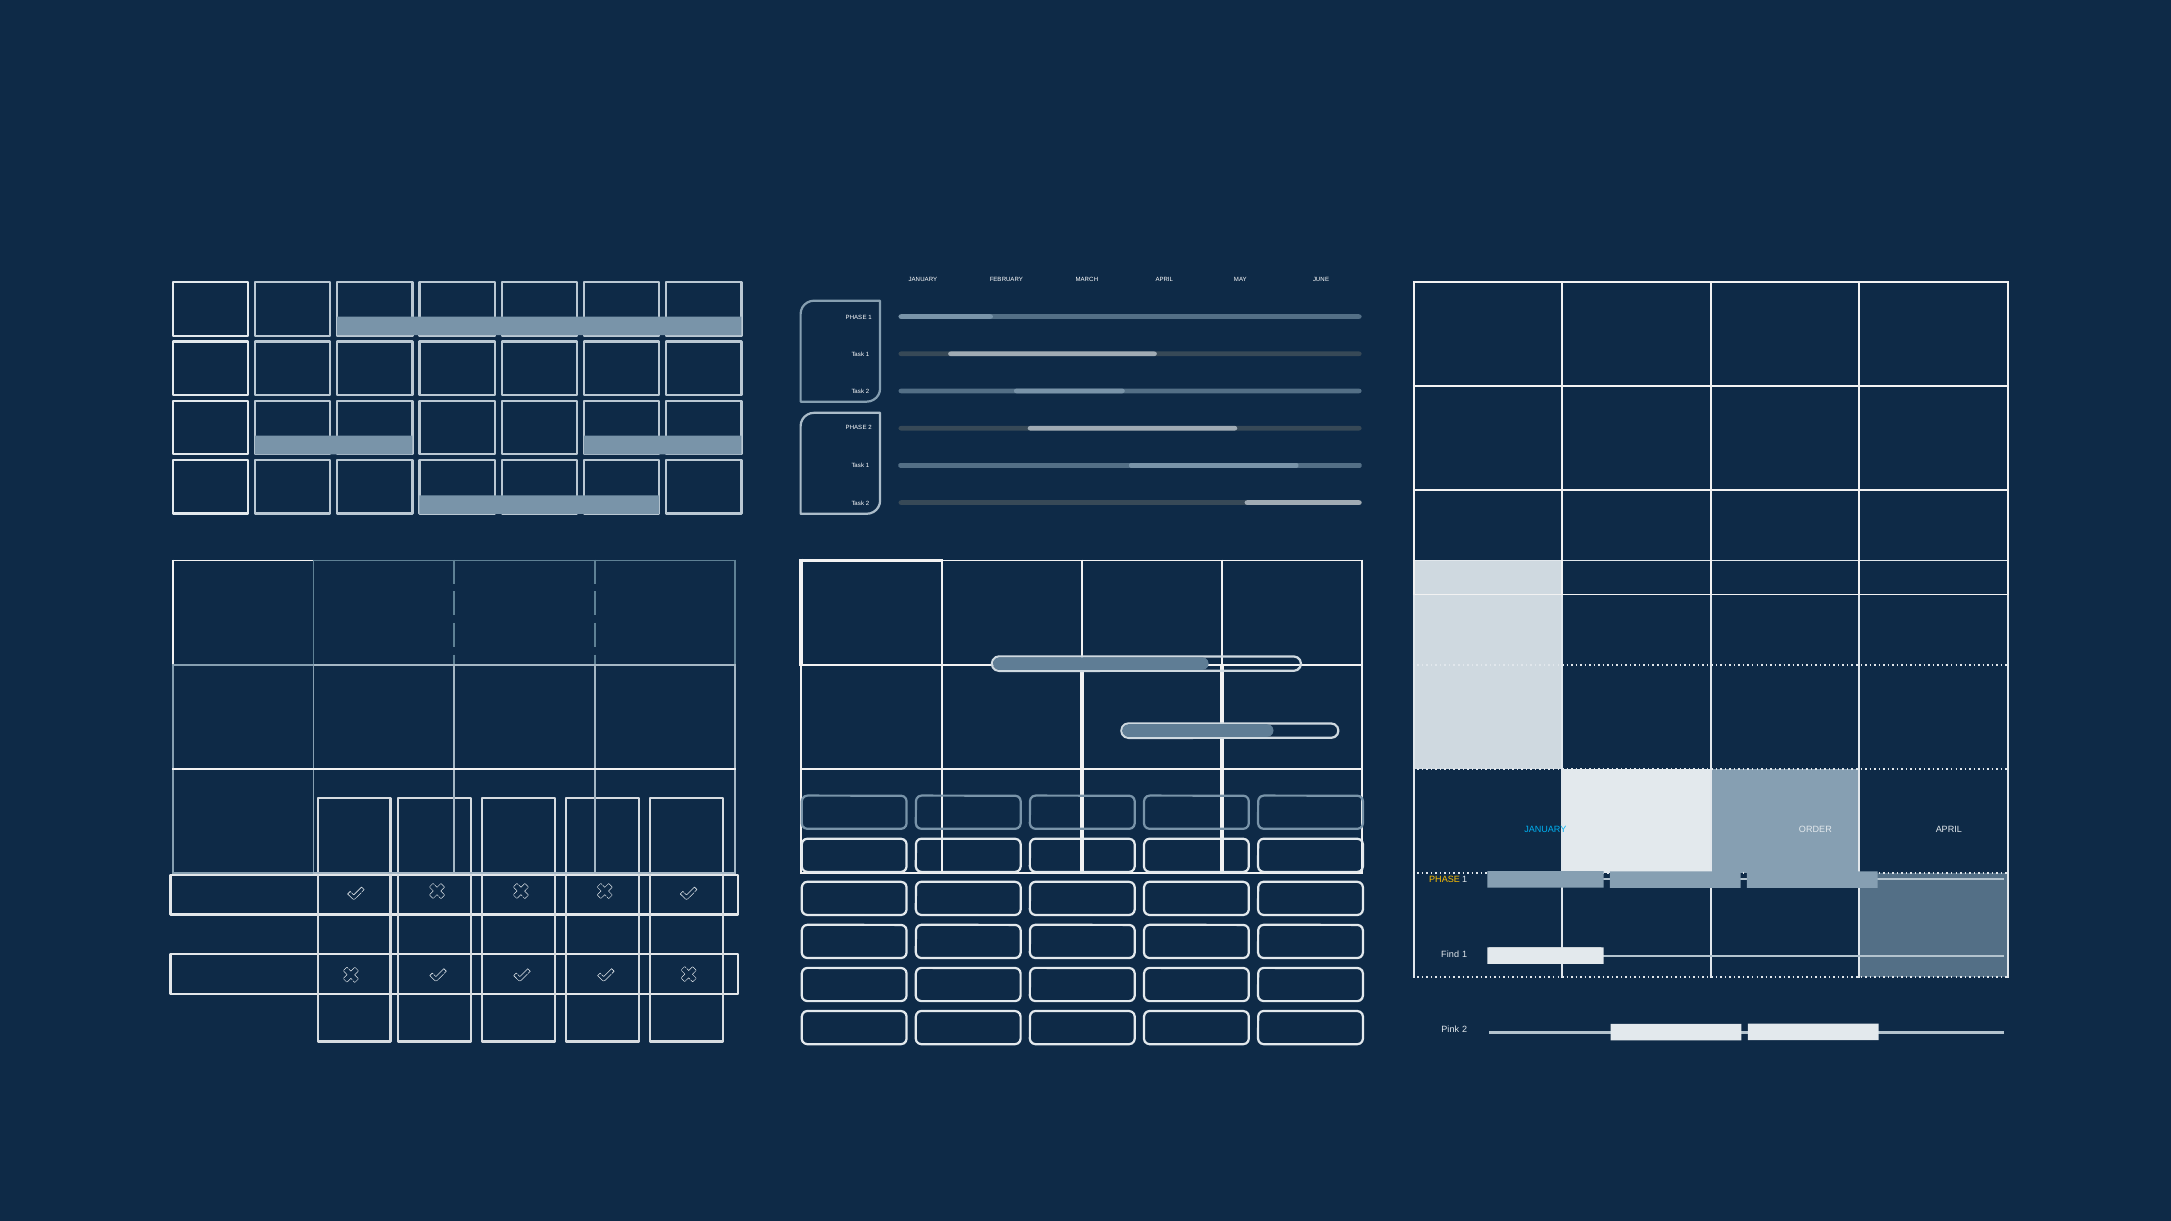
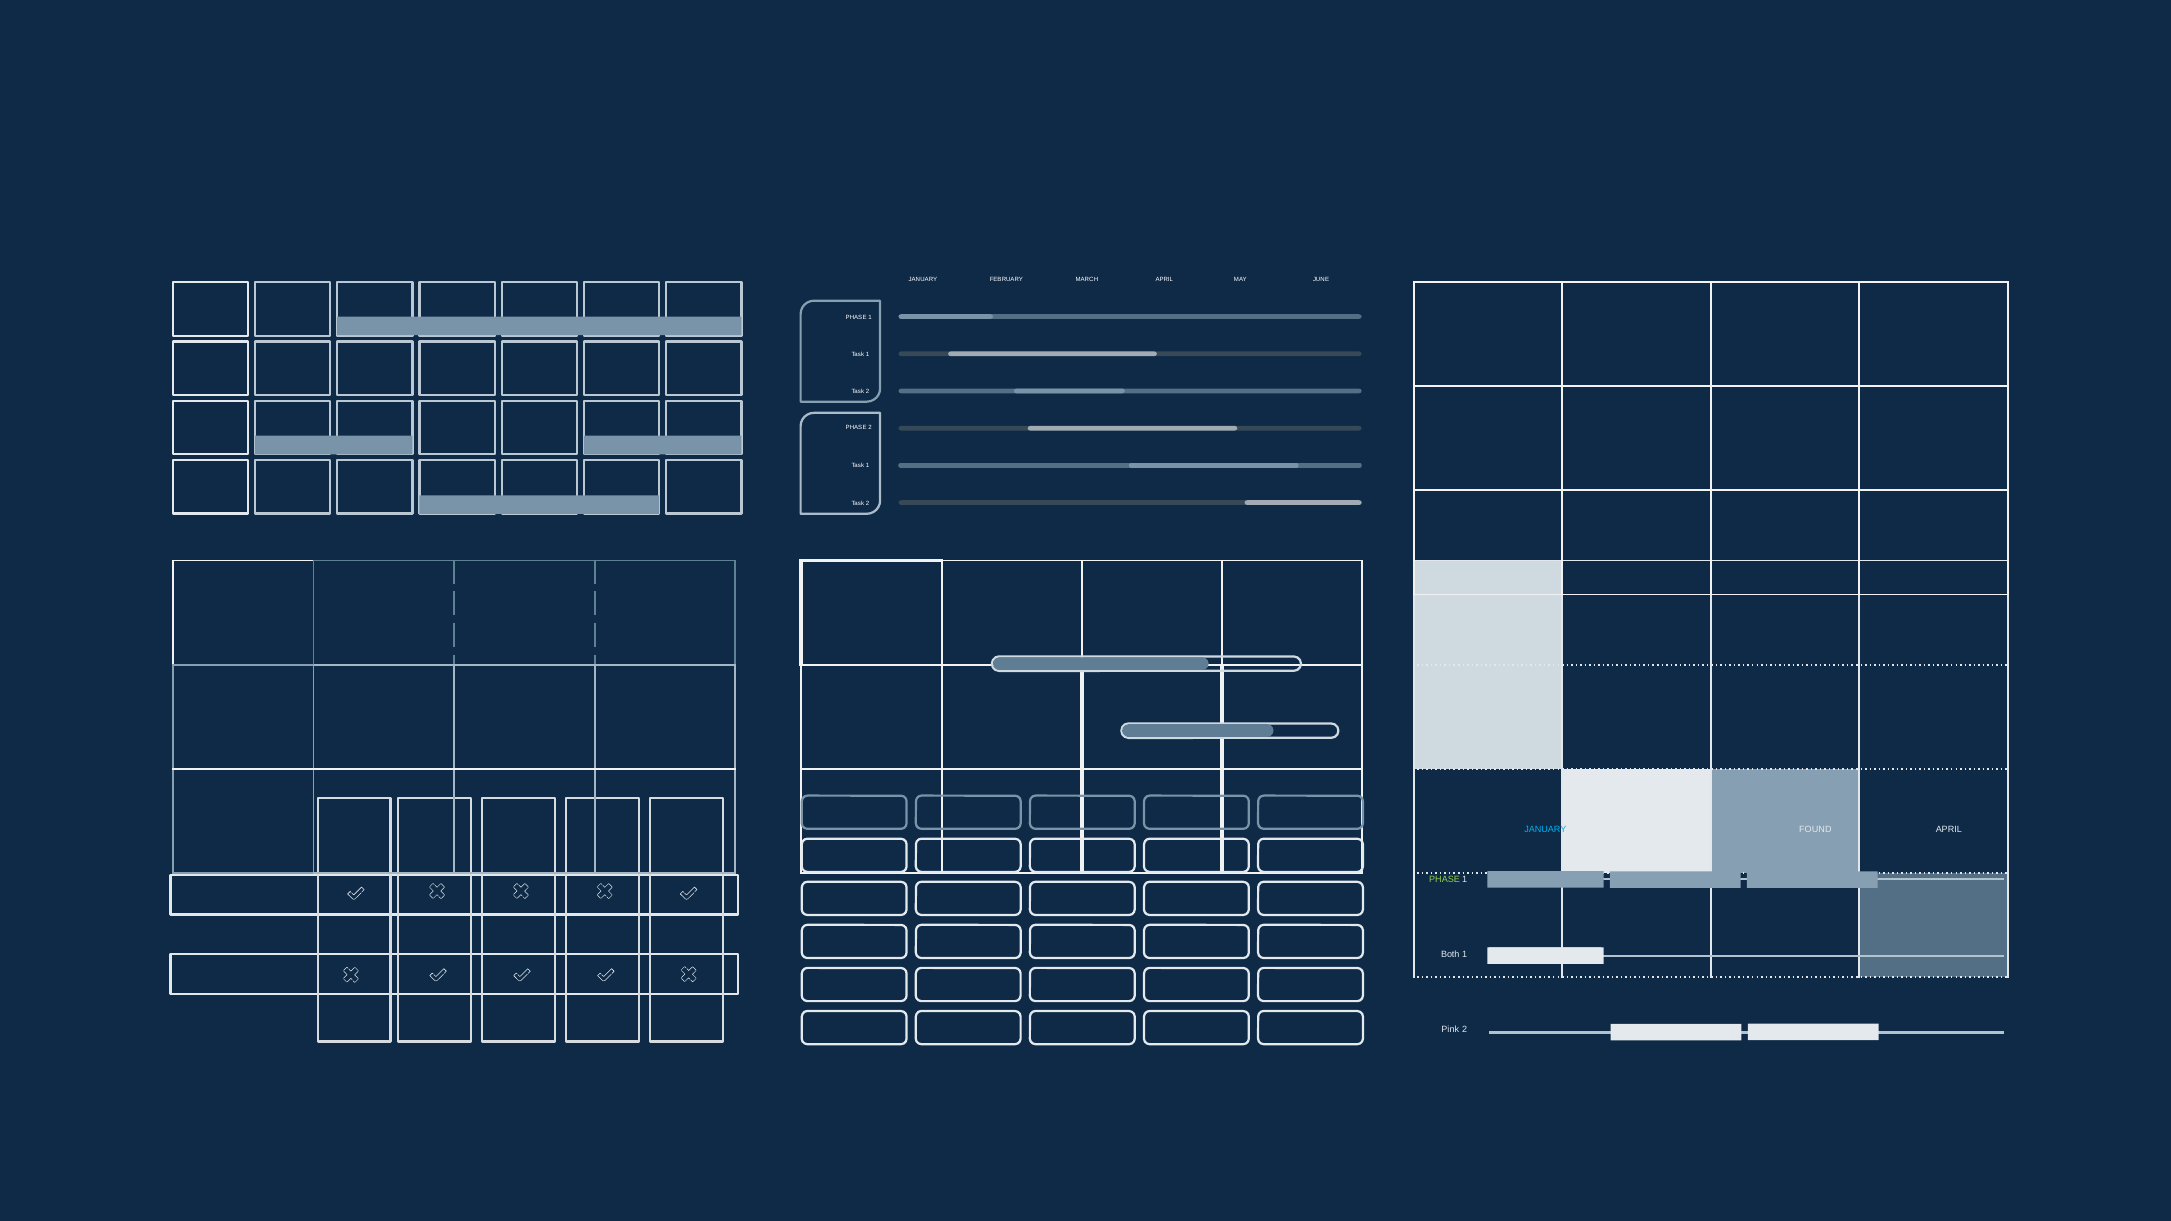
ORDER: ORDER -> FOUND (1815, 830)
PHASE colour: yellow -> light green (1445, 880)
Find: Find -> Both (1450, 955)
